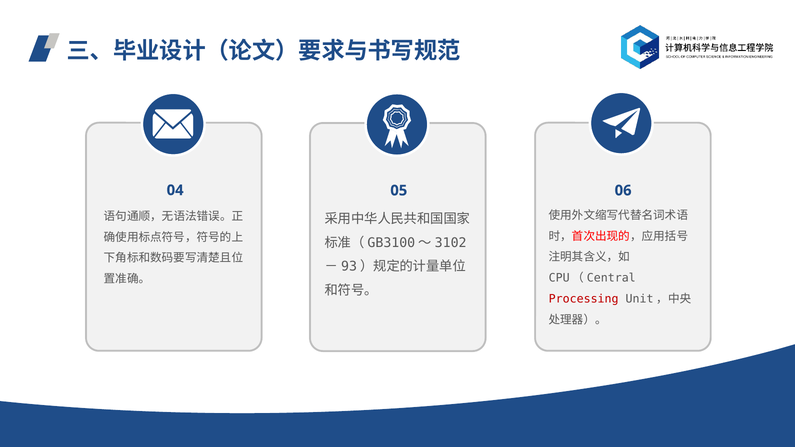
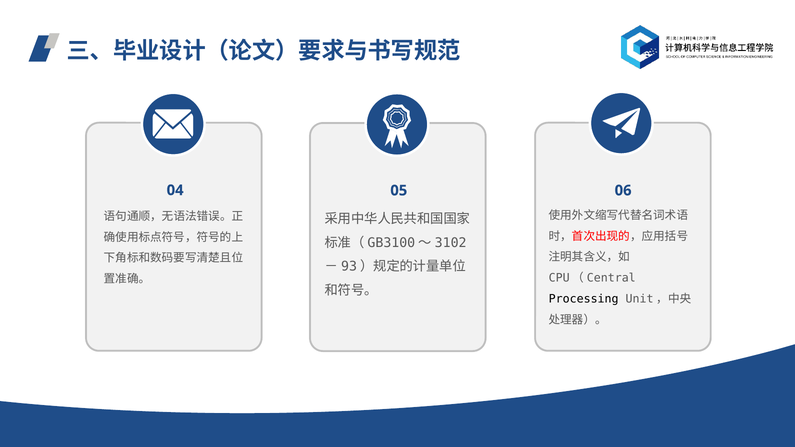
Processing colour: red -> black (584, 299)
